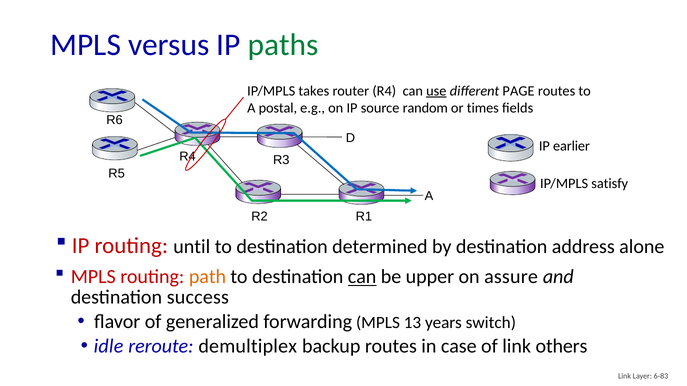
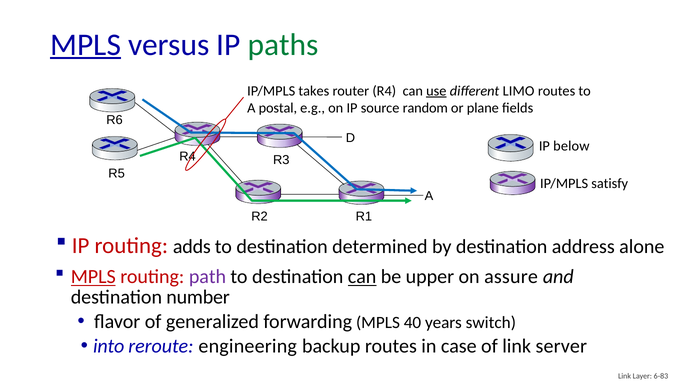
MPLS underline: none -> present (86, 45)
PAGE: PAGE -> LIMO (519, 91)
times: times -> plane (483, 108)
earlier: earlier -> below (571, 146)
until: until -> adds (192, 247)
MPLS underline: none -> present (93, 277)
path colour: orange -> purple (207, 277)
success: success -> number (198, 298)
13: 13 -> 40 (412, 323)
idle: idle -> into (109, 347)
demultiplex: demultiplex -> engineering (248, 347)
others: others -> server (561, 347)
